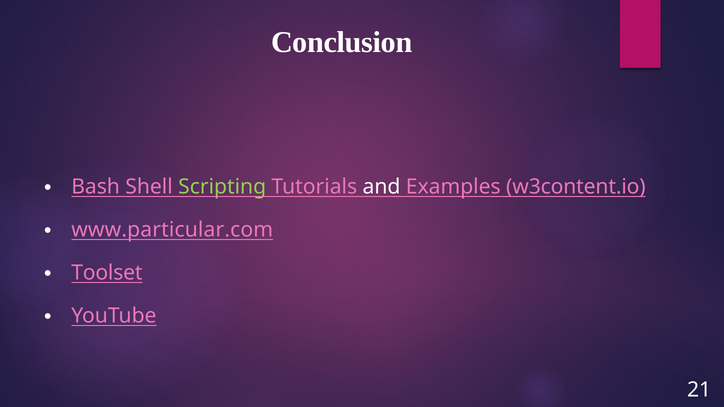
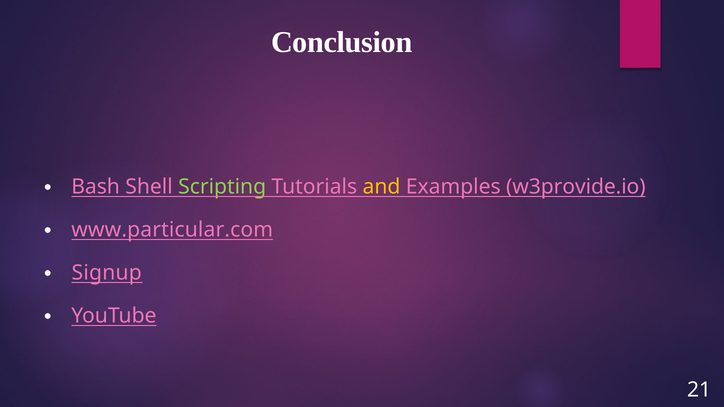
and colour: white -> yellow (381, 187)
w3content.io: w3content.io -> w3provide.io (576, 187)
Toolset: Toolset -> Signup (107, 273)
